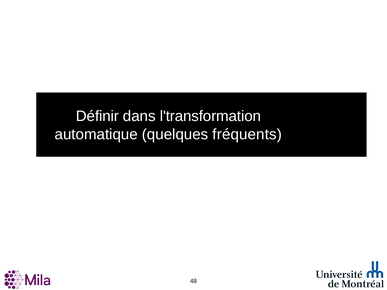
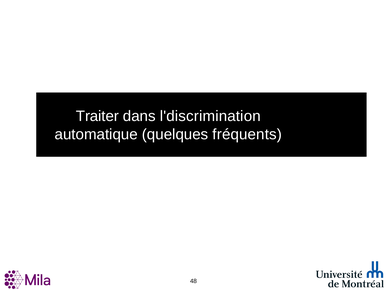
Définir: Définir -> Traiter (97, 116)
l'transformation: l'transformation -> l'discrimination (210, 116)
